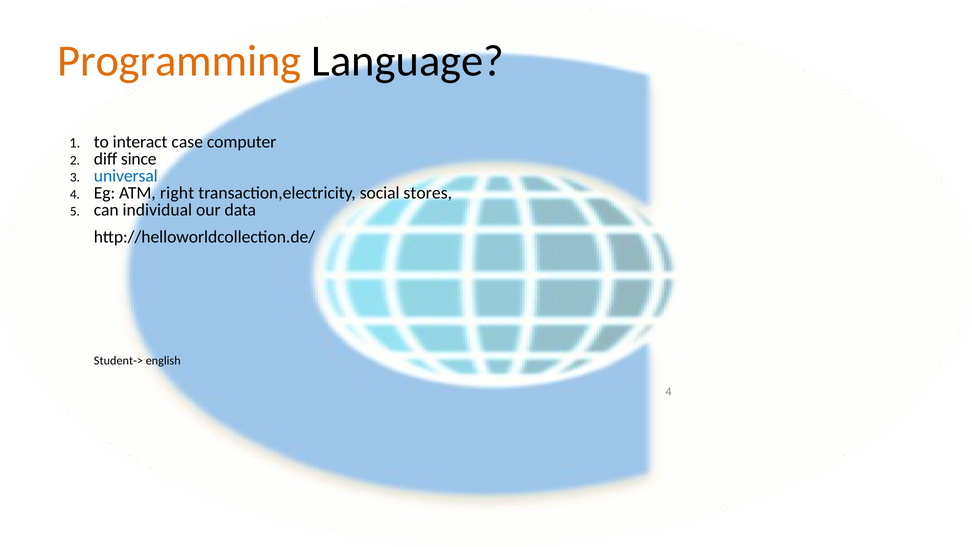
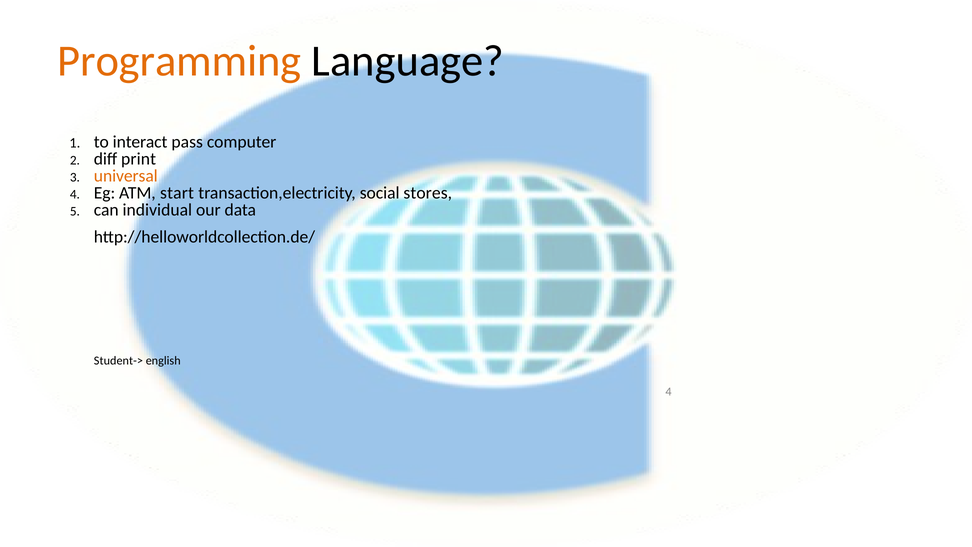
case: case -> pass (187, 142)
since: since -> print (139, 159)
universal colour: blue -> orange (126, 176)
right: right -> start (177, 193)
